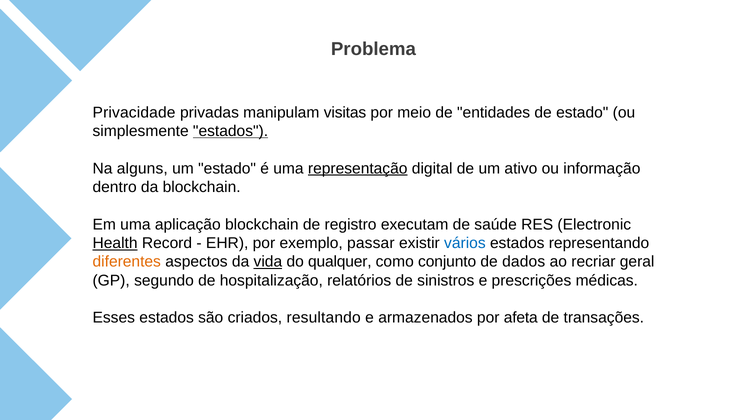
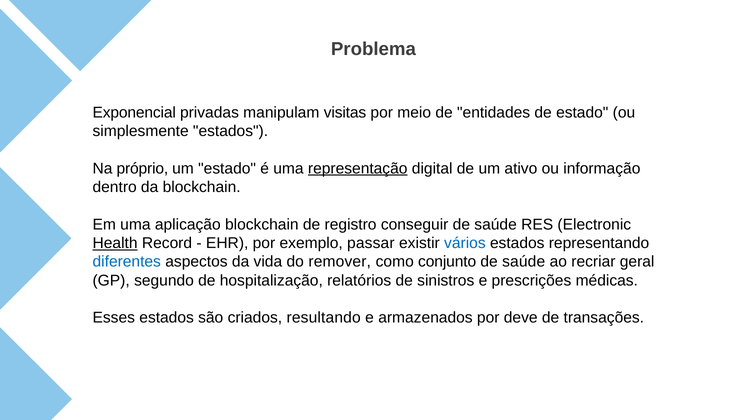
Privacidade: Privacidade -> Exponencial (134, 112)
estados underline: present -> none (231, 131)
alguns: alguns -> próprio (142, 168)
executam: executam -> conseguir (415, 225)
diferentes colour: orange -> blue (127, 262)
vida underline: present -> none (268, 262)
qualquer: qualquer -> remover (340, 262)
dados: dados -> saúde (524, 262)
afeta: afeta -> deve (521, 318)
